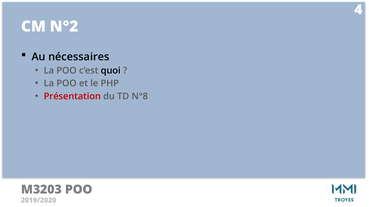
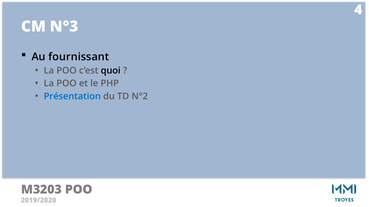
N°2: N°2 -> N°3 (64, 27)
nécessaires: nécessaires -> fournissant (79, 57)
Présentation colour: red -> blue (72, 97)
N°8: N°8 -> N°2 (140, 97)
